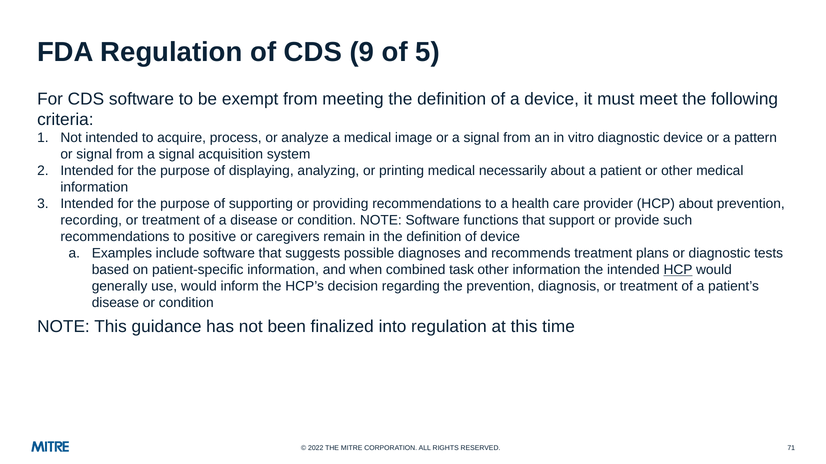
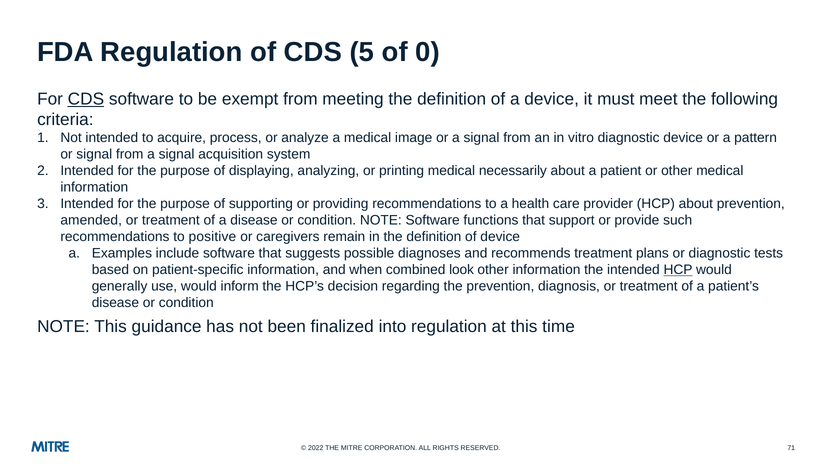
9: 9 -> 5 (362, 52)
5: 5 -> 0 (428, 52)
CDS underline: none -> present (86, 99)
recording: recording -> amended (91, 221)
task: task -> look (462, 270)
